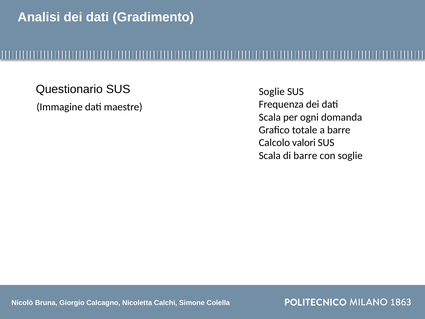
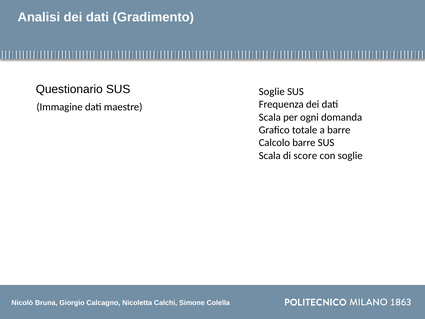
Calcolo valori: valori -> barre (304, 143)
di barre: barre -> score (305, 155)
